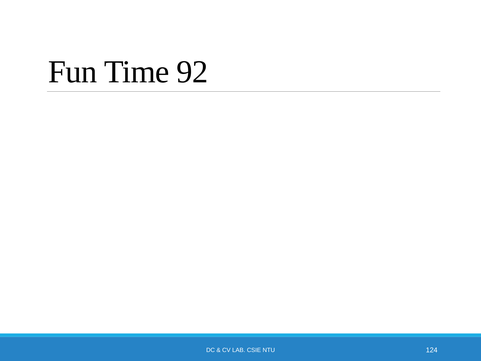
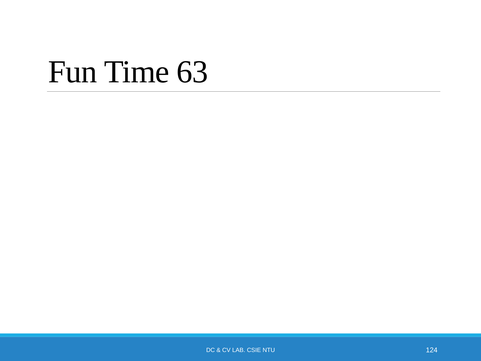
92: 92 -> 63 (192, 72)
